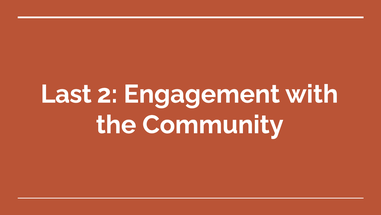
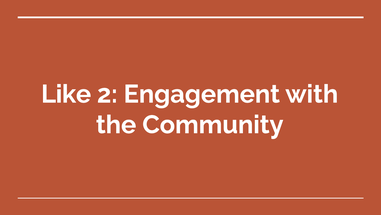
Last: Last -> Like (66, 94)
